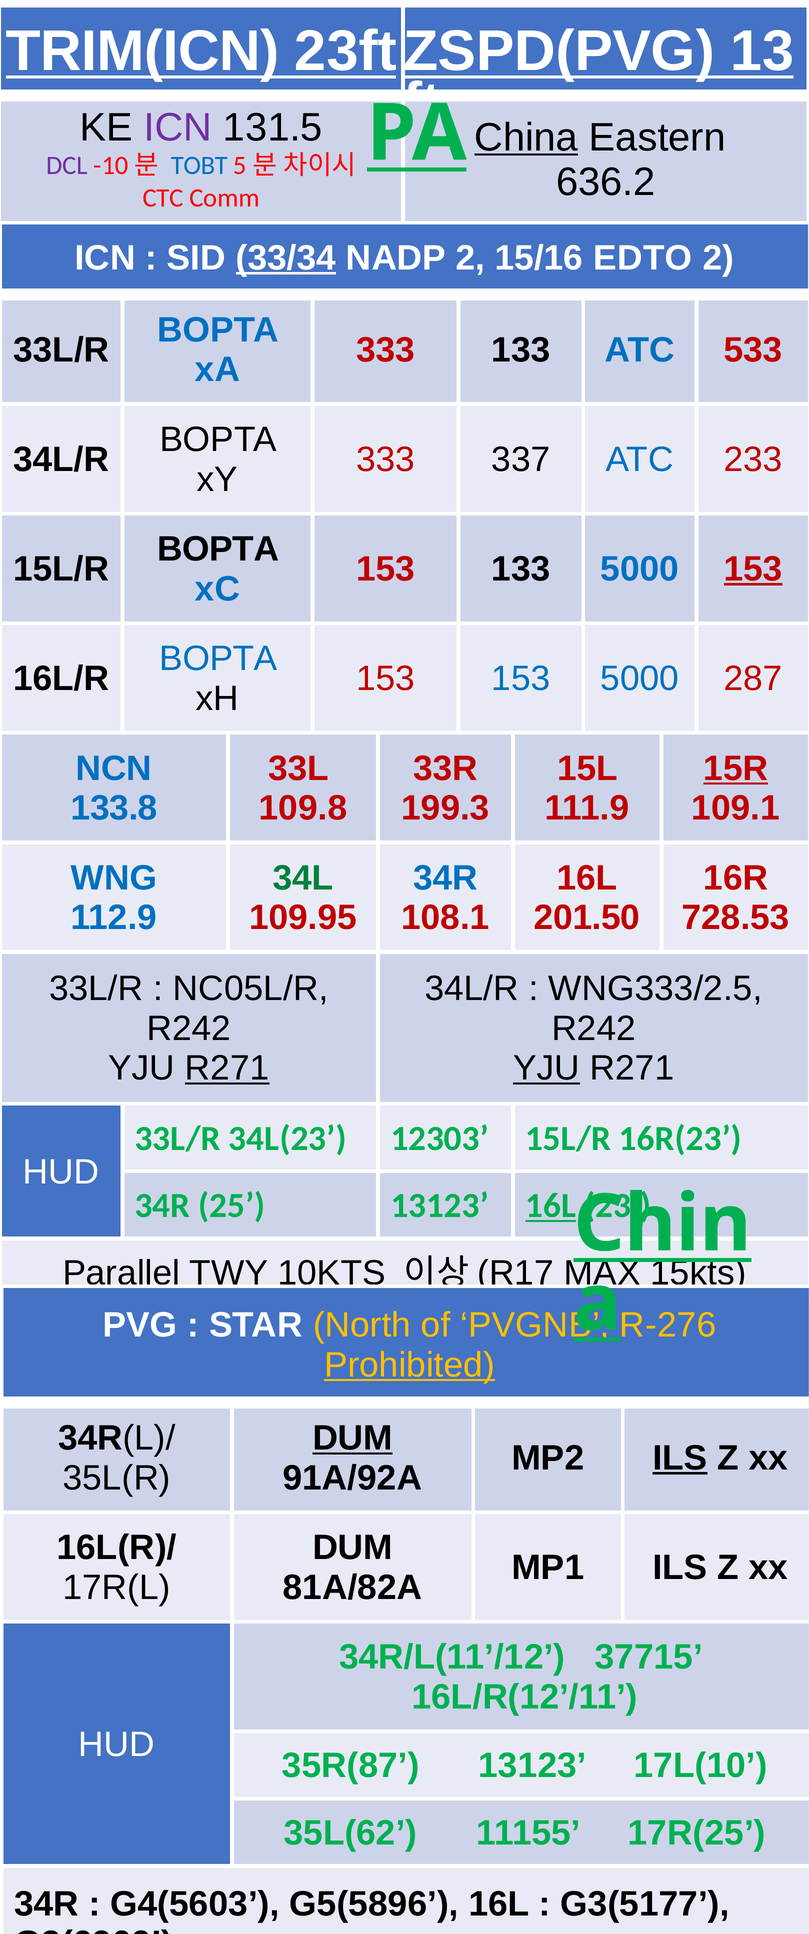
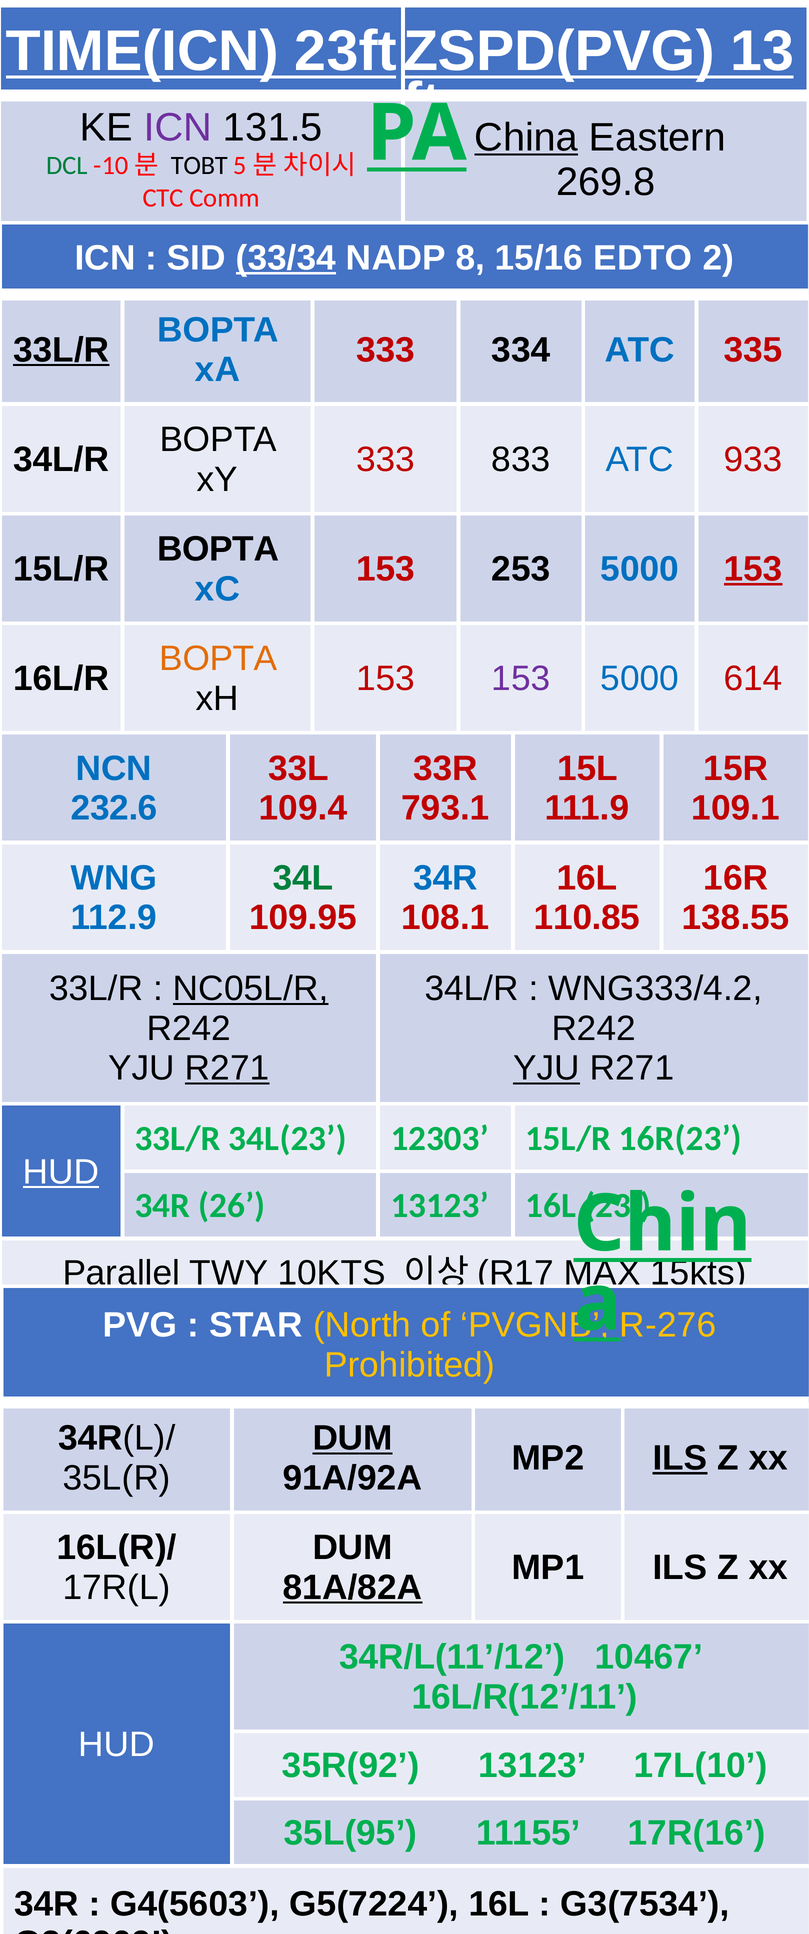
TRIM(ICN: TRIM(ICN -> TIME(ICN (142, 52)
DCL colour: purple -> green (67, 166)
TOBT colour: blue -> black (199, 166)
636.2: 636.2 -> 269.8 (606, 182)
NADP 2: 2 -> 8 (470, 258)
33L/R underline: none -> present (61, 350)
333 133: 133 -> 334 (521, 350)
533: 533 -> 335 (753, 350)
337: 337 -> 833 (521, 460)
233: 233 -> 933 (753, 460)
153 133: 133 -> 253 (521, 570)
BOPTA colour: blue -> orange (218, 659)
153 colour: blue -> purple (521, 679)
287: 287 -> 614 (753, 679)
15R underline: present -> none (736, 769)
133.8: 133.8 -> 232.6 (114, 809)
109.8: 109.8 -> 109.4 (303, 809)
199.3: 199.3 -> 793.1 (445, 809)
201.50: 201.50 -> 110.85 (587, 919)
728.53: 728.53 -> 138.55 (736, 919)
NC05L/R underline: none -> present (251, 990)
WNG333/2.5: WNG333/2.5 -> WNG333/4.2 (655, 990)
HUD underline: none -> present (61, 1173)
25: 25 -> 26 (232, 1207)
16L underline: present -> none (551, 1207)
Prohibited underline: present -> none (409, 1366)
81A/82A underline: none -> present (353, 1589)
37715: 37715 -> 10467 (649, 1659)
35R(87: 35R(87 -> 35R(92 (351, 1767)
35L(62: 35L(62 -> 35L(95 (350, 1835)
17R(25: 17R(25 -> 17R(16 (697, 1835)
G5(5896: G5(5896 -> G5(7224 (374, 1906)
G3(5177: G3(5177 -> G3(7534 (645, 1906)
